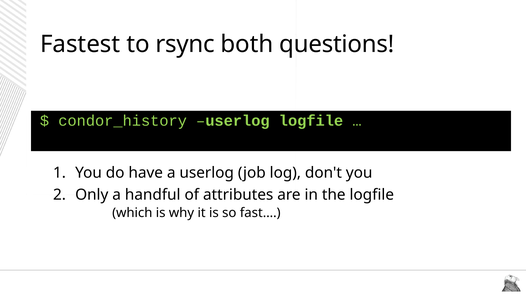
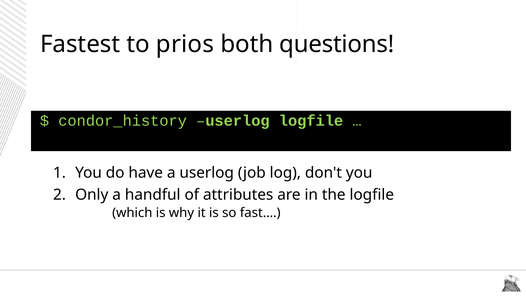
rsync: rsync -> prios (185, 44)
